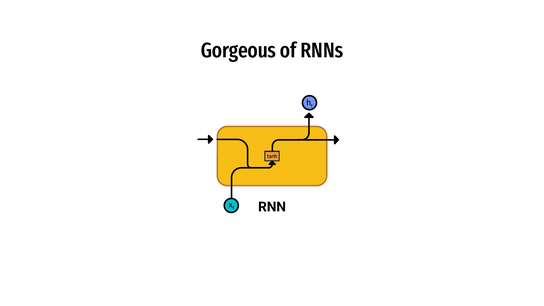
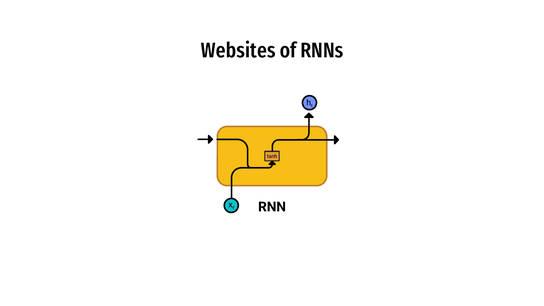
Gorgeous: Gorgeous -> Websites (238, 50)
